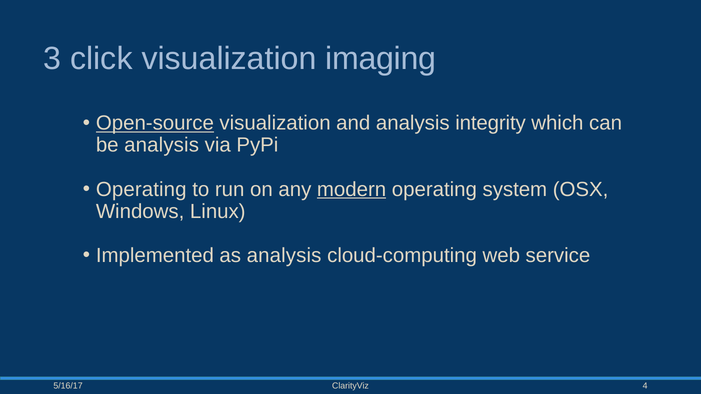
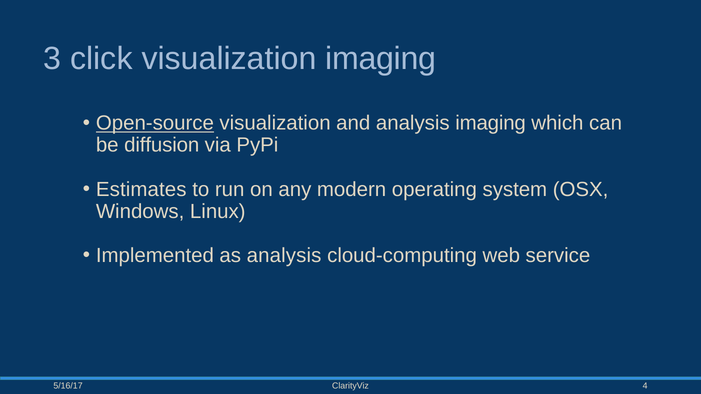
analysis integrity: integrity -> imaging (491, 123)
be analysis: analysis -> diffusion (162, 145)
Operating: Operating -> Estimates (141, 189)
modern underline: present -> none (352, 189)
